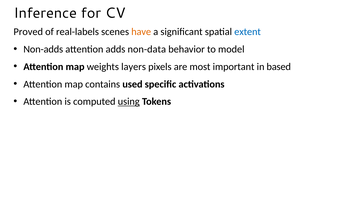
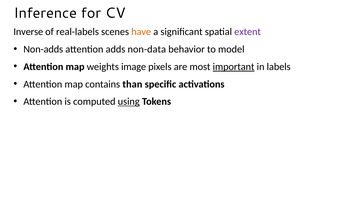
Proved: Proved -> Inverse (28, 32)
extent colour: blue -> purple (248, 32)
layers: layers -> image (134, 66)
important underline: none -> present (234, 66)
based: based -> labels (279, 66)
used: used -> than (132, 84)
